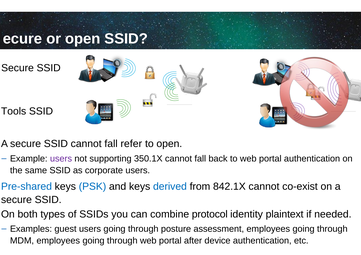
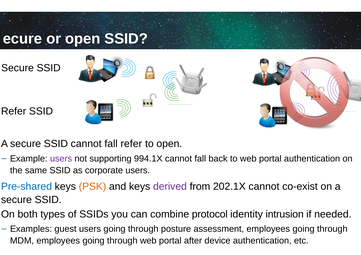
Tools: Tools -> Refer (14, 111)
350.1X: 350.1X -> 994.1X (148, 159)
PSK colour: blue -> orange (92, 186)
derived colour: blue -> purple (170, 186)
842.1X: 842.1X -> 202.1X (229, 186)
plaintext: plaintext -> intrusion (285, 214)
